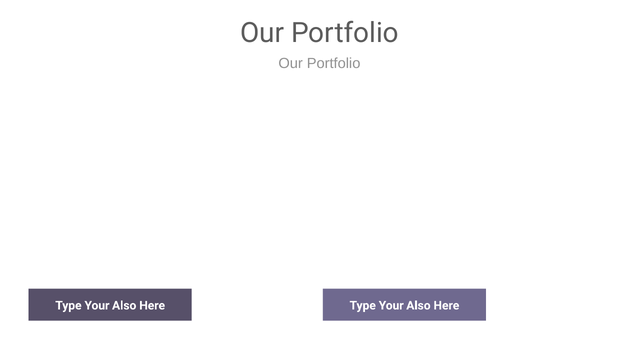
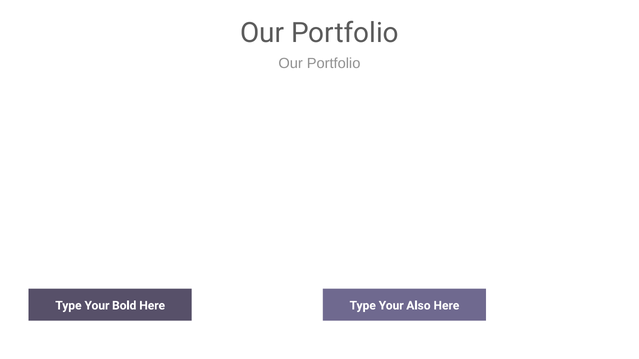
Also: Also -> Bold (124, 306)
